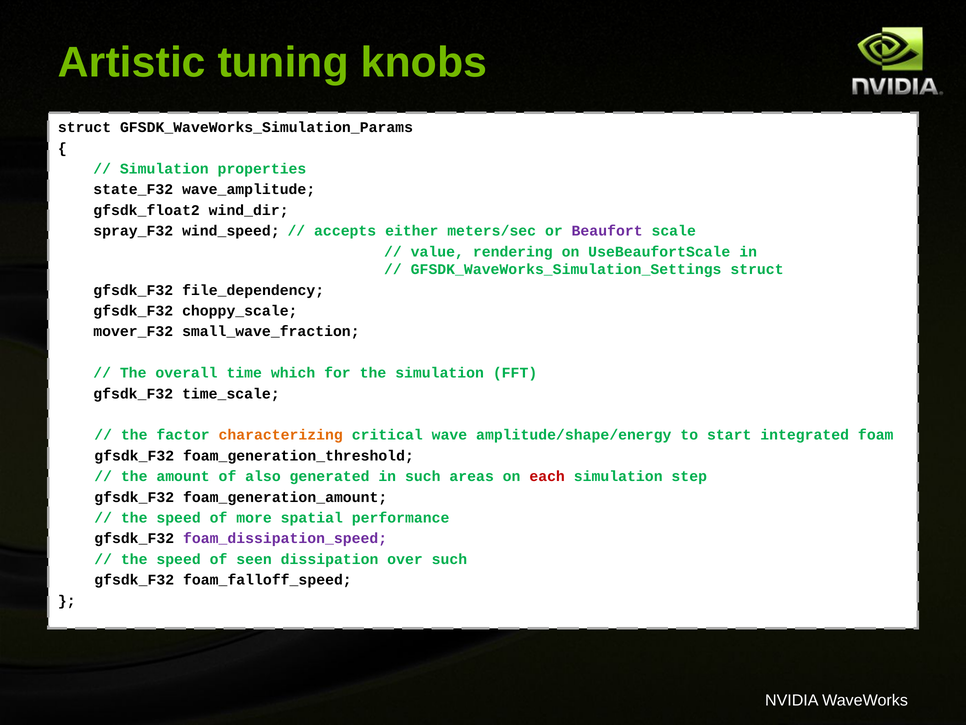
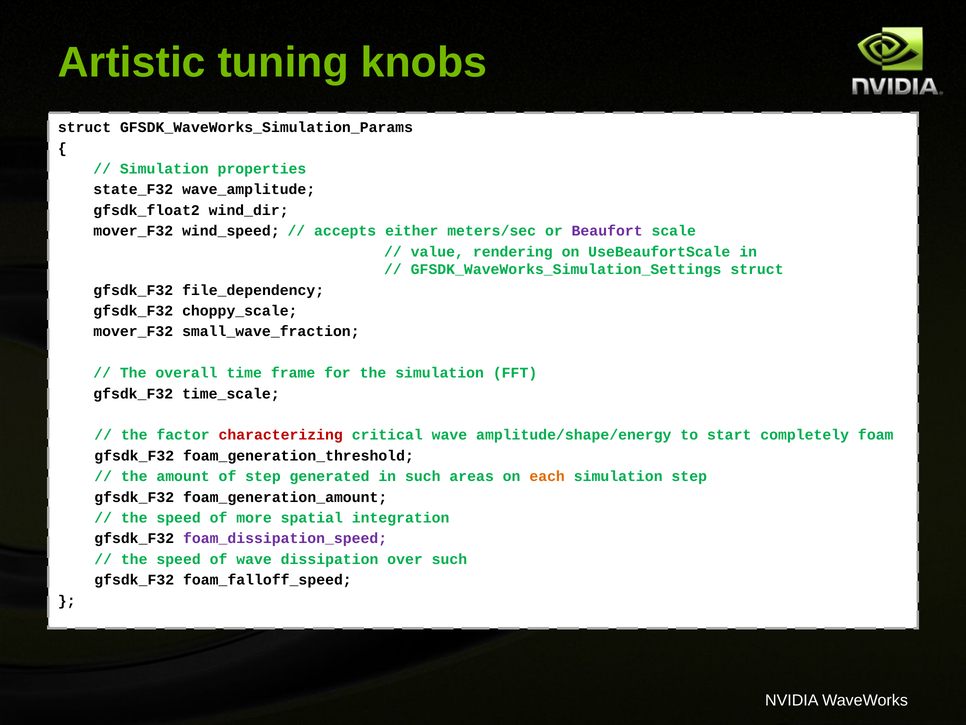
spray_F32: spray_F32 -> mover_F32 (133, 231)
which: which -> frame (293, 373)
characterizing colour: orange -> red (281, 435)
integrated: integrated -> completely (805, 435)
of also: also -> step (263, 476)
each colour: red -> orange (547, 476)
performance: performance -> integration (401, 518)
of seen: seen -> wave (254, 559)
